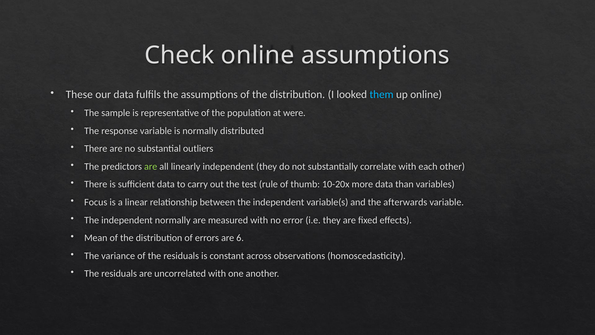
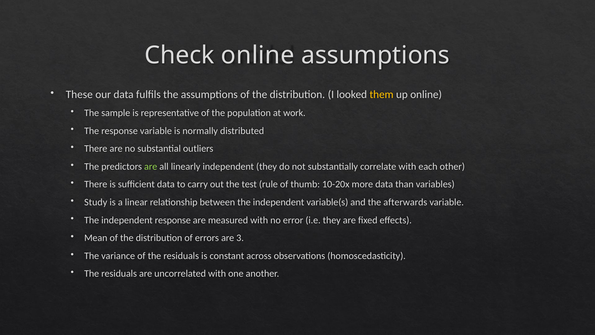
them colour: light blue -> yellow (382, 94)
were: were -> work (294, 113)
Focus: Focus -> Study (96, 202)
independent normally: normally -> response (173, 220)
6: 6 -> 3 (240, 238)
